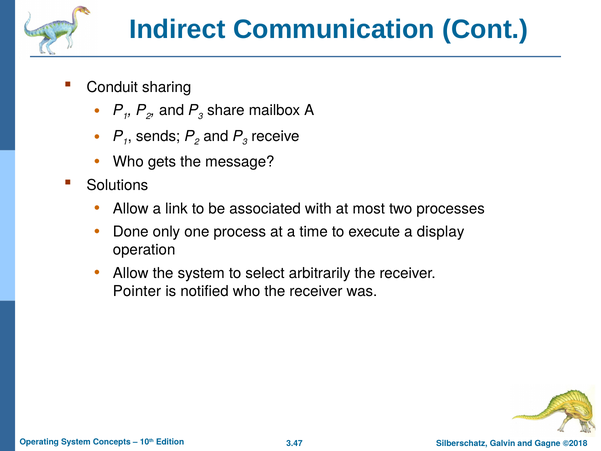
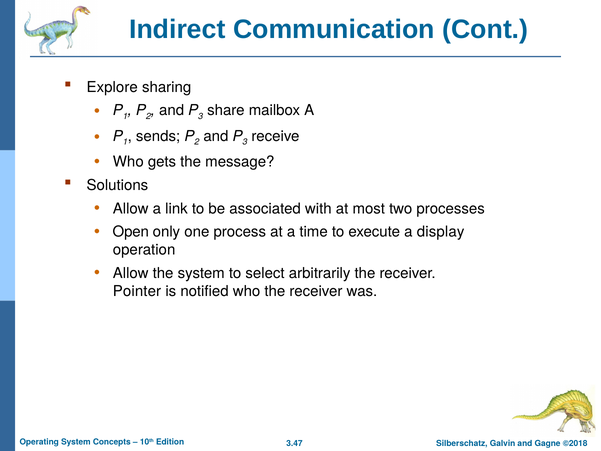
Conduit: Conduit -> Explore (112, 87)
Done: Done -> Open (131, 232)
